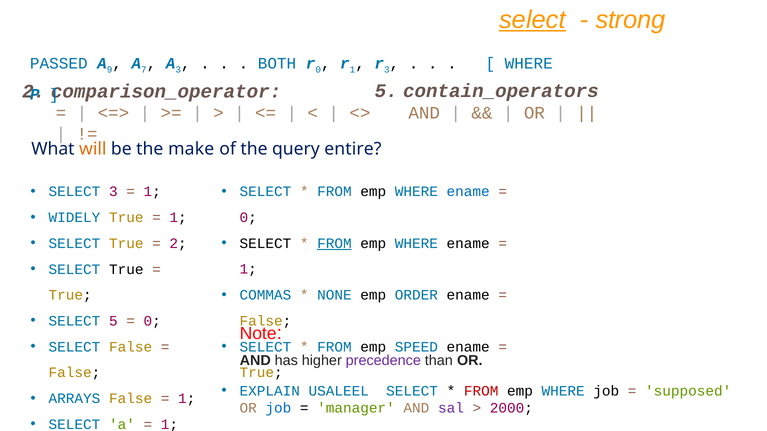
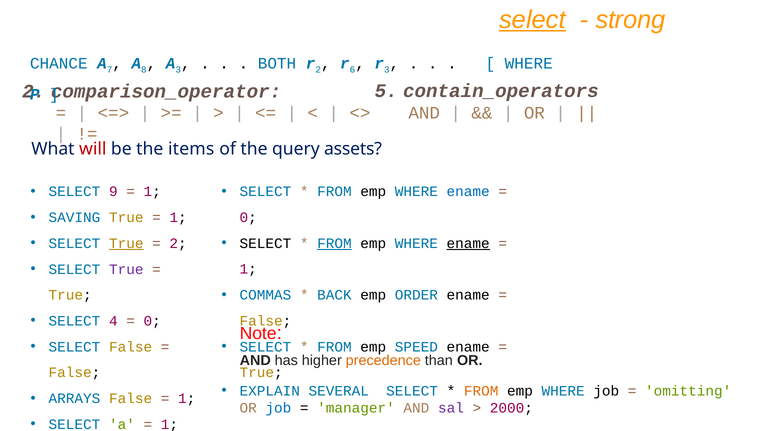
PASSED: PASSED -> CHANCE (59, 63)
9: 9 -> 7 (110, 70)
7: 7 -> 8 (144, 70)
0: 0 -> 2 (318, 70)
1: 1 -> 6 (352, 70)
will colour: orange -> red (93, 149)
make: make -> items (191, 149)
entire: entire -> assets (353, 149)
SELECT 3: 3 -> 9 (113, 192)
WIDELY: WIDELY -> SAVING (74, 218)
True underline: none -> present (126, 244)
ename underline: none -> present (468, 244)
True colour: black -> purple (126, 270)
NONE: NONE -> BACK (334, 295)
SELECT 5: 5 -> 4 (113, 321)
precedence colour: purple -> orange (383, 361)
USALEEL: USALEEL -> SEVERAL (339, 391)
FROM colour: red -> orange (481, 391)
supposed: supposed -> omitting (688, 391)
